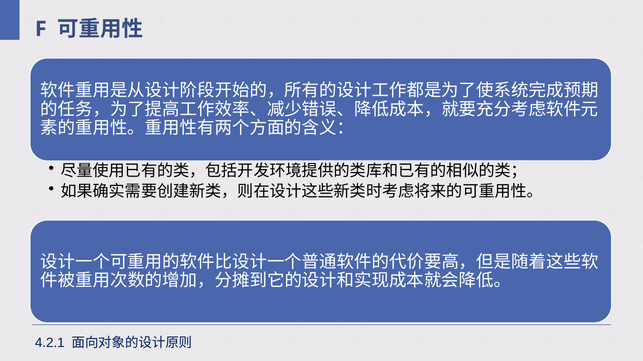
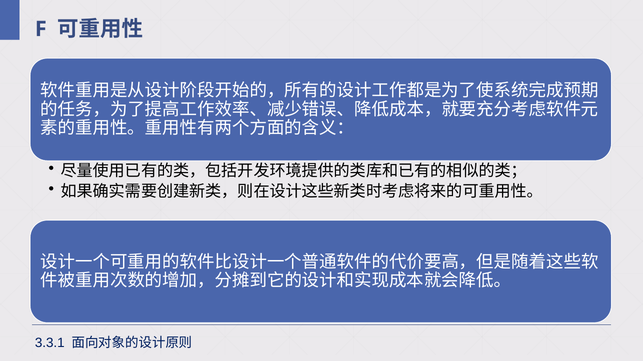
4.2.1: 4.2.1 -> 3.3.1 (50, 343)
